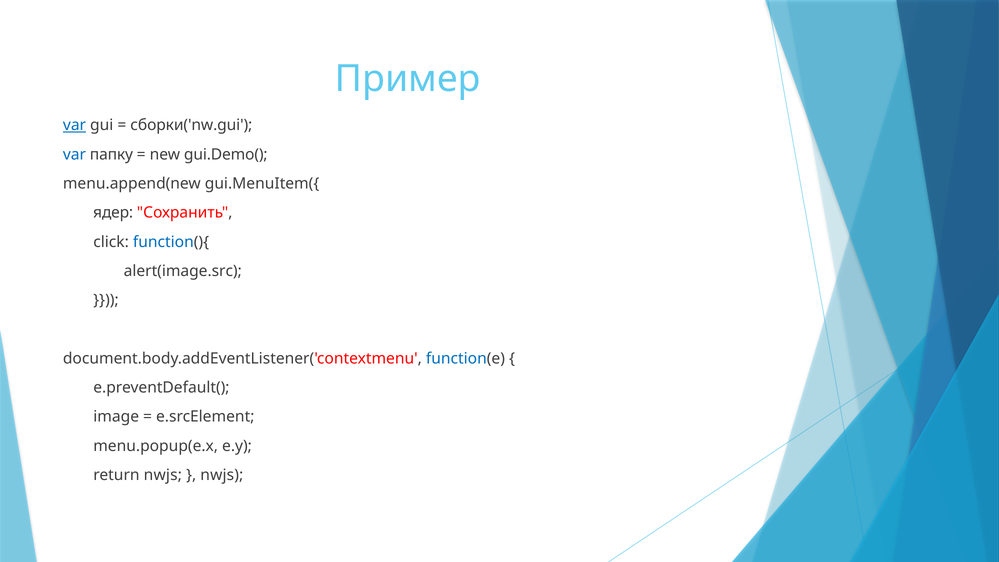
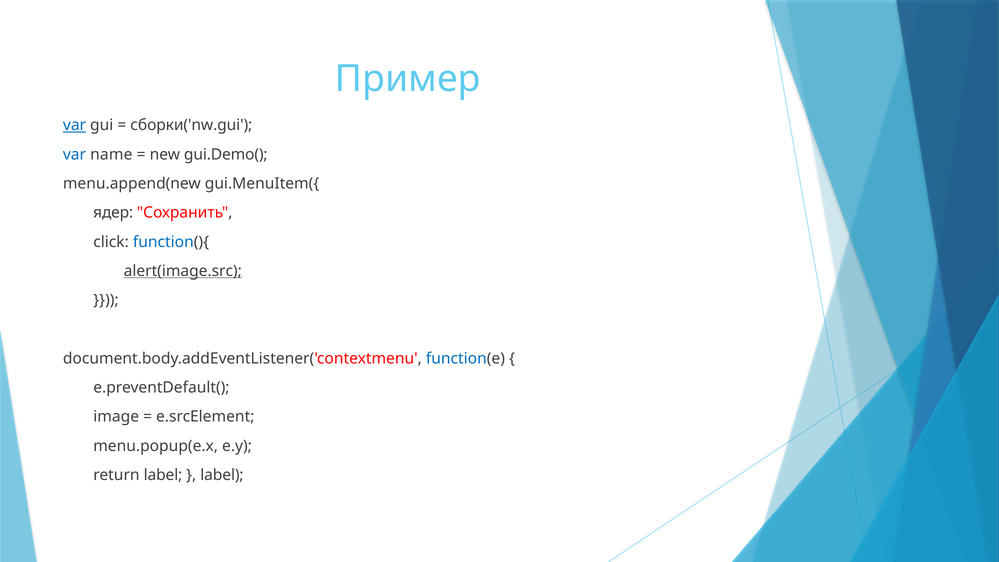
папку: папку -> name (111, 154)
alert(image.src underline: none -> present (183, 271)
return nwjs: nwjs -> label (163, 475)
nwjs: nwjs -> label (222, 475)
